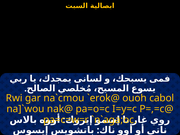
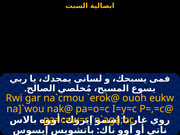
cabol: cabol -> eukw (162, 98)
